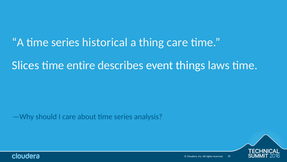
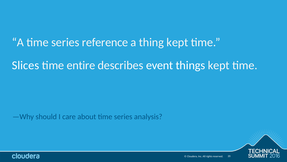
historical: historical -> reference (105, 42)
thing care: care -> kept (177, 42)
things laws: laws -> kept (219, 65)
